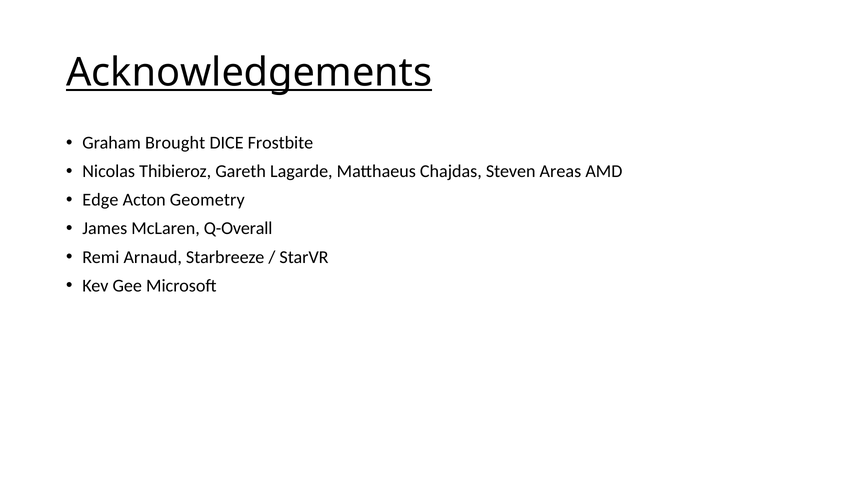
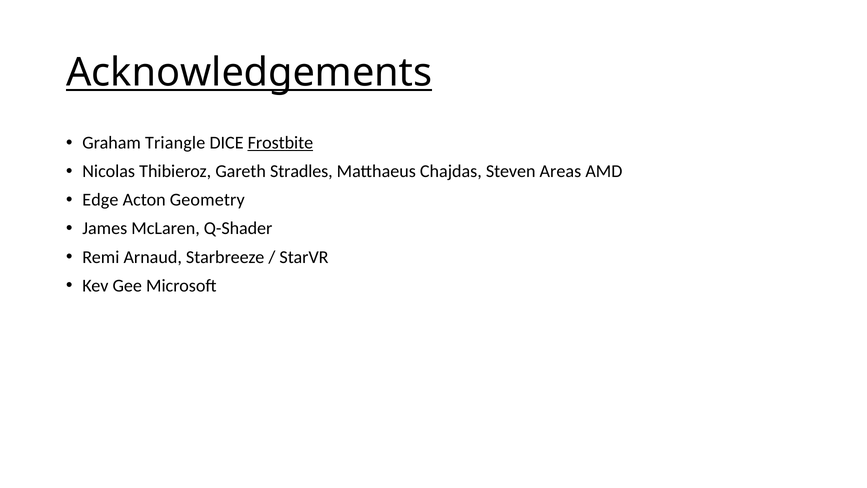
Brought: Brought -> Triangle (175, 143)
Frostbite underline: none -> present (280, 143)
Lagarde: Lagarde -> Stradles (301, 171)
Q-Overall: Q-Overall -> Q-Shader (238, 228)
